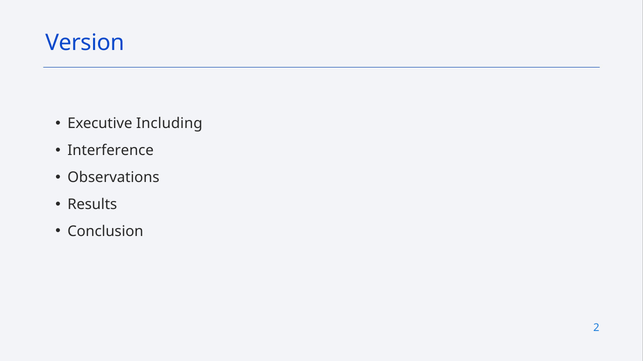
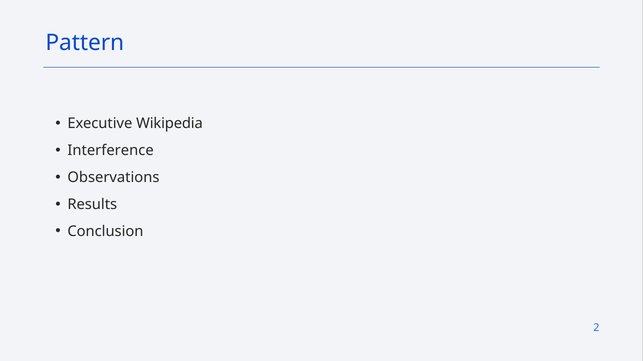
Version: Version -> Pattern (85, 43)
Including: Including -> Wikipedia (169, 124)
